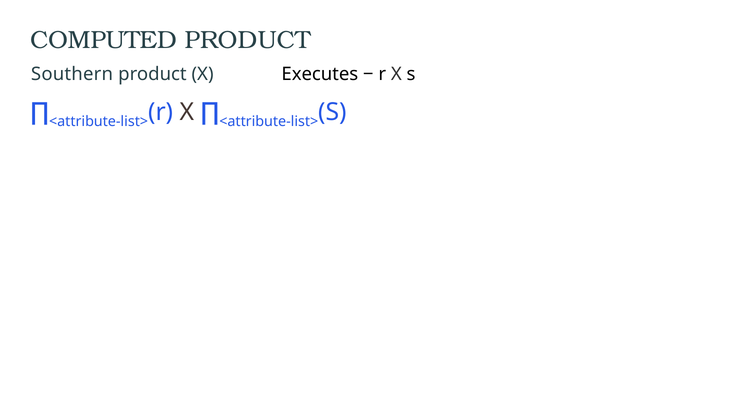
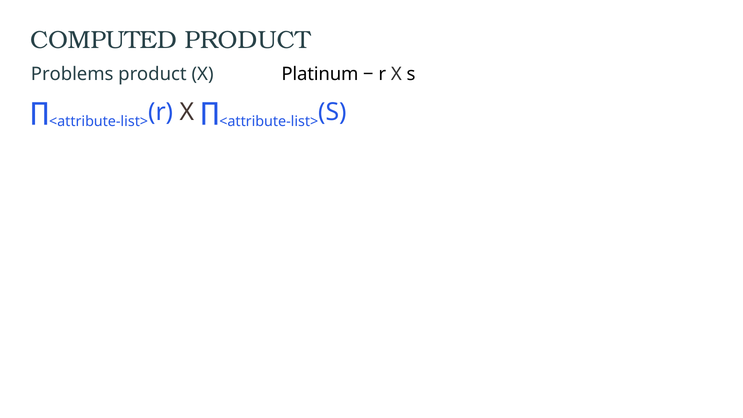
Southern: Southern -> Problems (72, 74)
Executes: Executes -> Platinum (320, 74)
